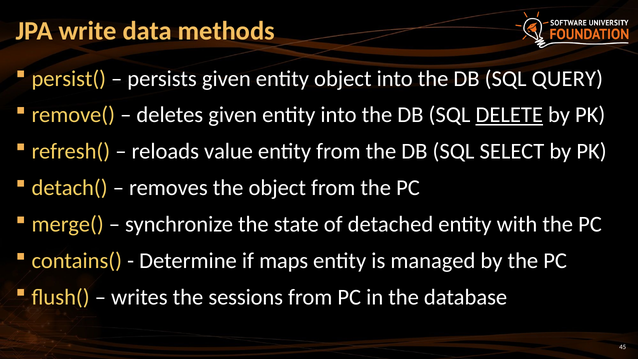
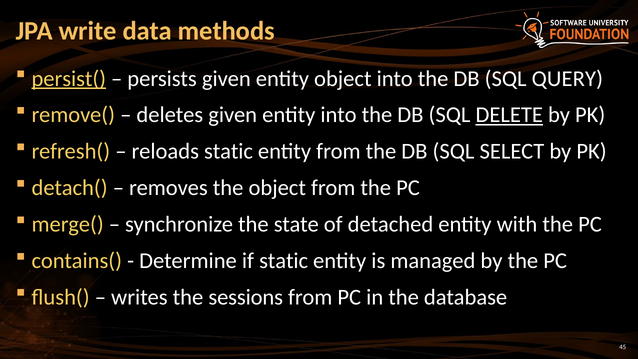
persist( underline: none -> present (69, 79)
reloads value: value -> static (229, 151)
if maps: maps -> static (284, 261)
